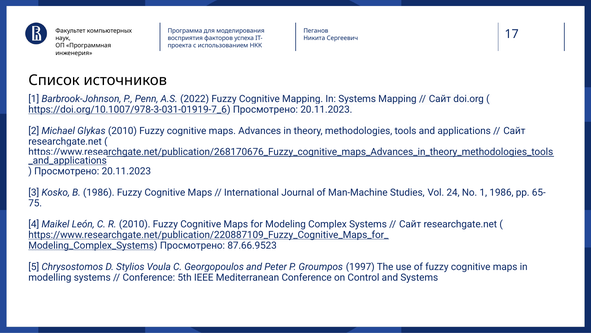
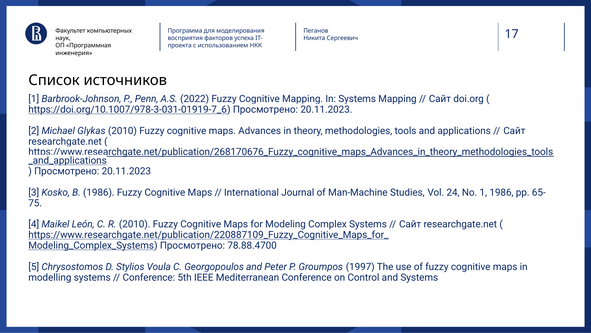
87.66.9523: 87.66.9523 -> 78.88.4700 (252, 245)
